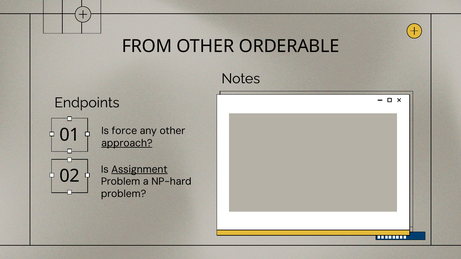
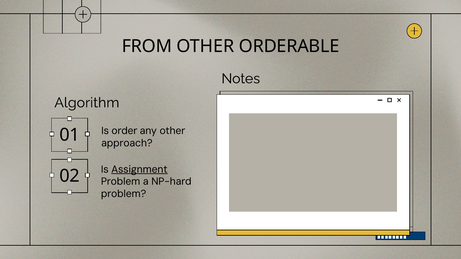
Endpoints: Endpoints -> Algorithm (87, 103)
force: force -> order (124, 131)
approach underline: present -> none (127, 143)
